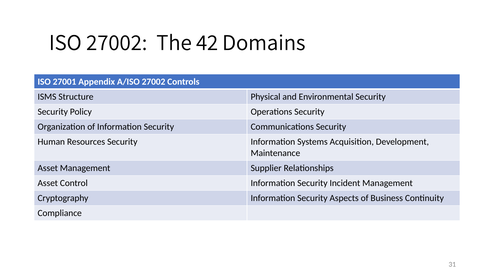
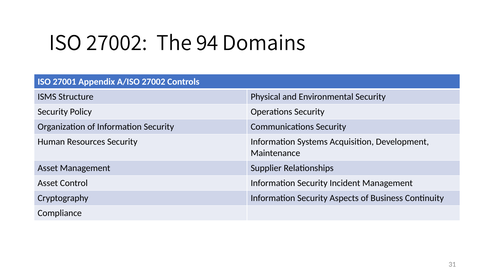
42: 42 -> 94 (207, 43)
